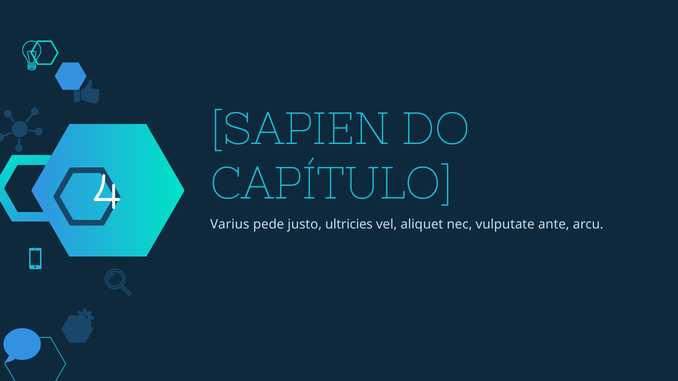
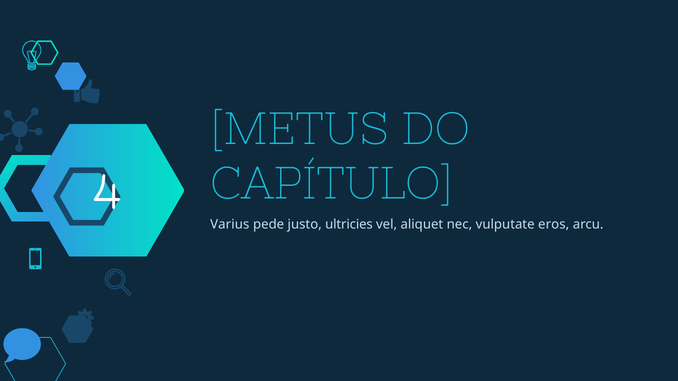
SAPIEN: SAPIEN -> METUS (299, 130)
ante: ante -> eros (554, 225)
